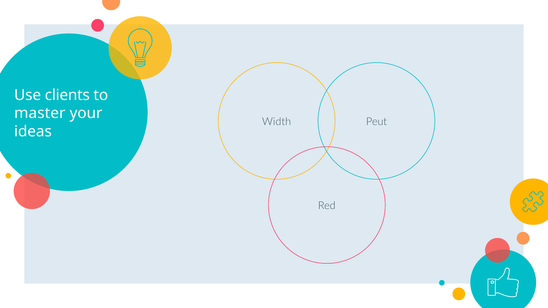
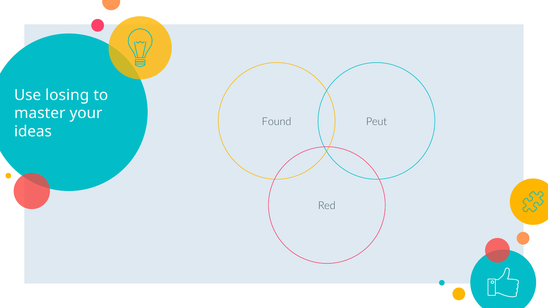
clients: clients -> losing (67, 95)
Width: Width -> Found (277, 122)
